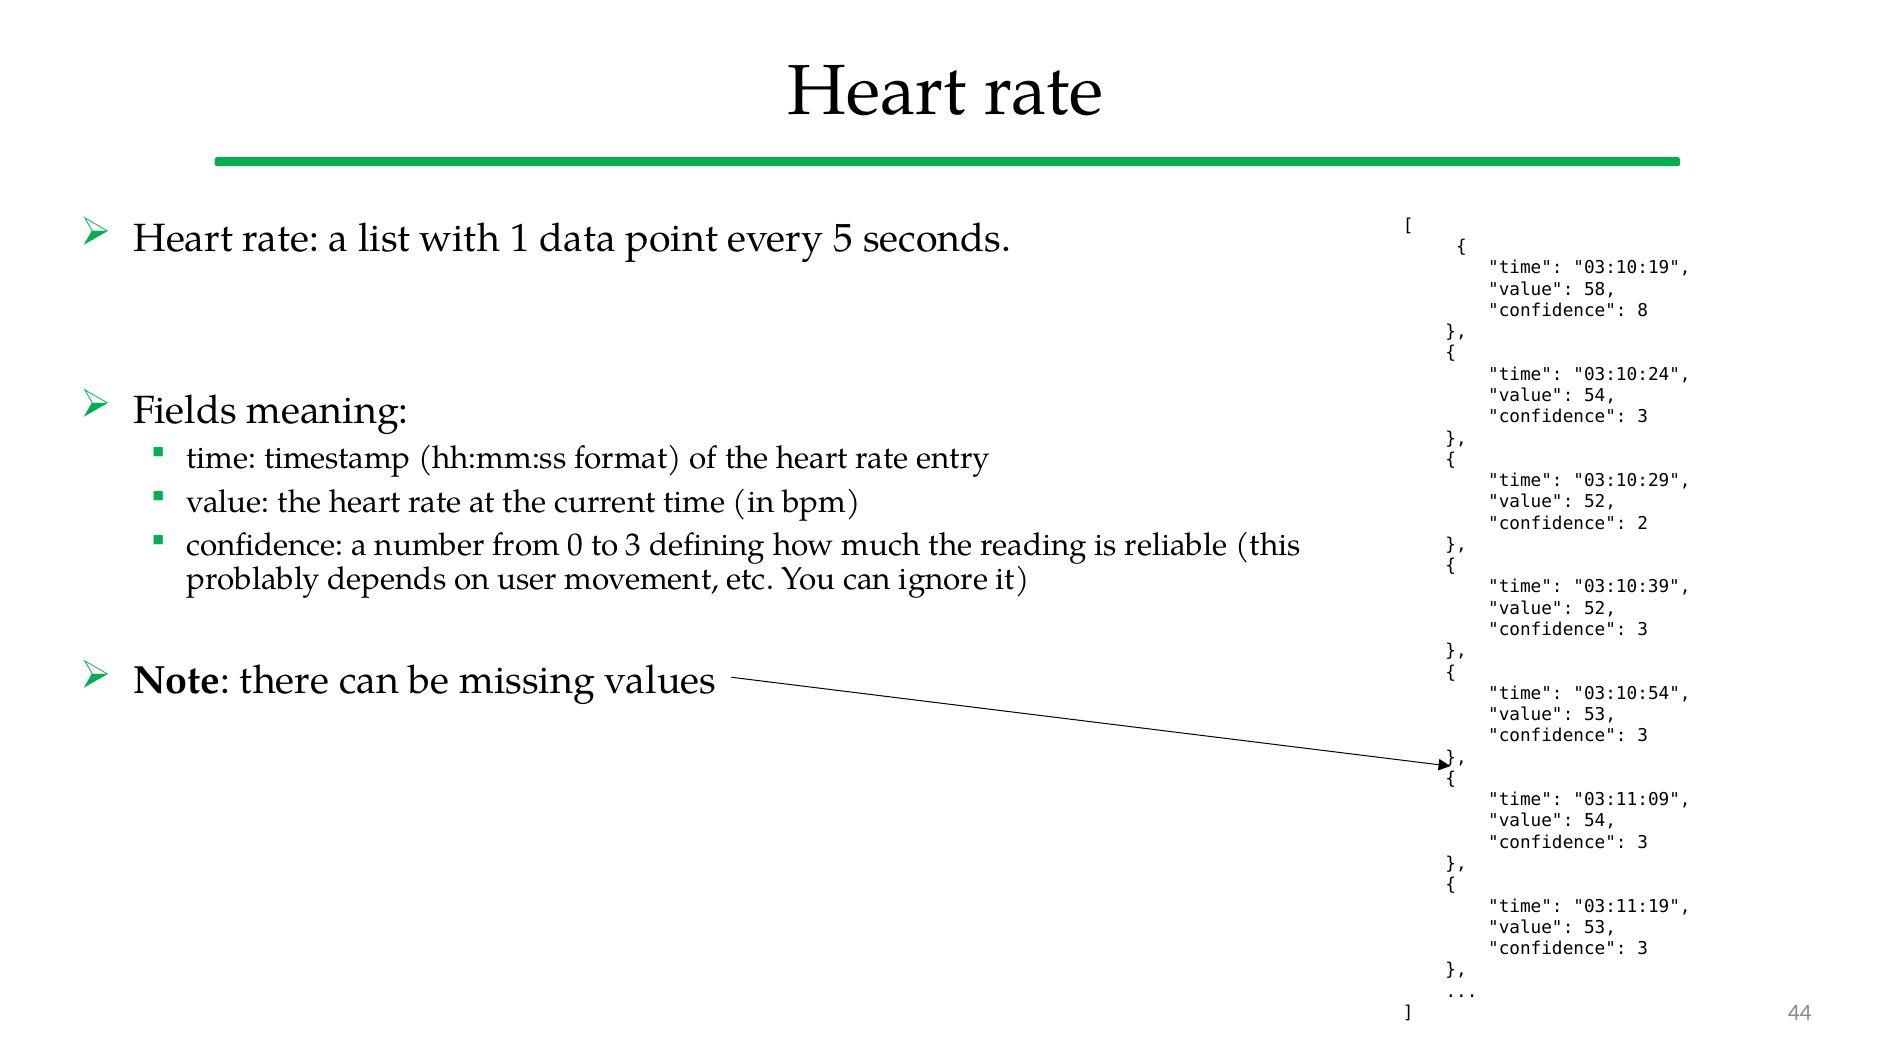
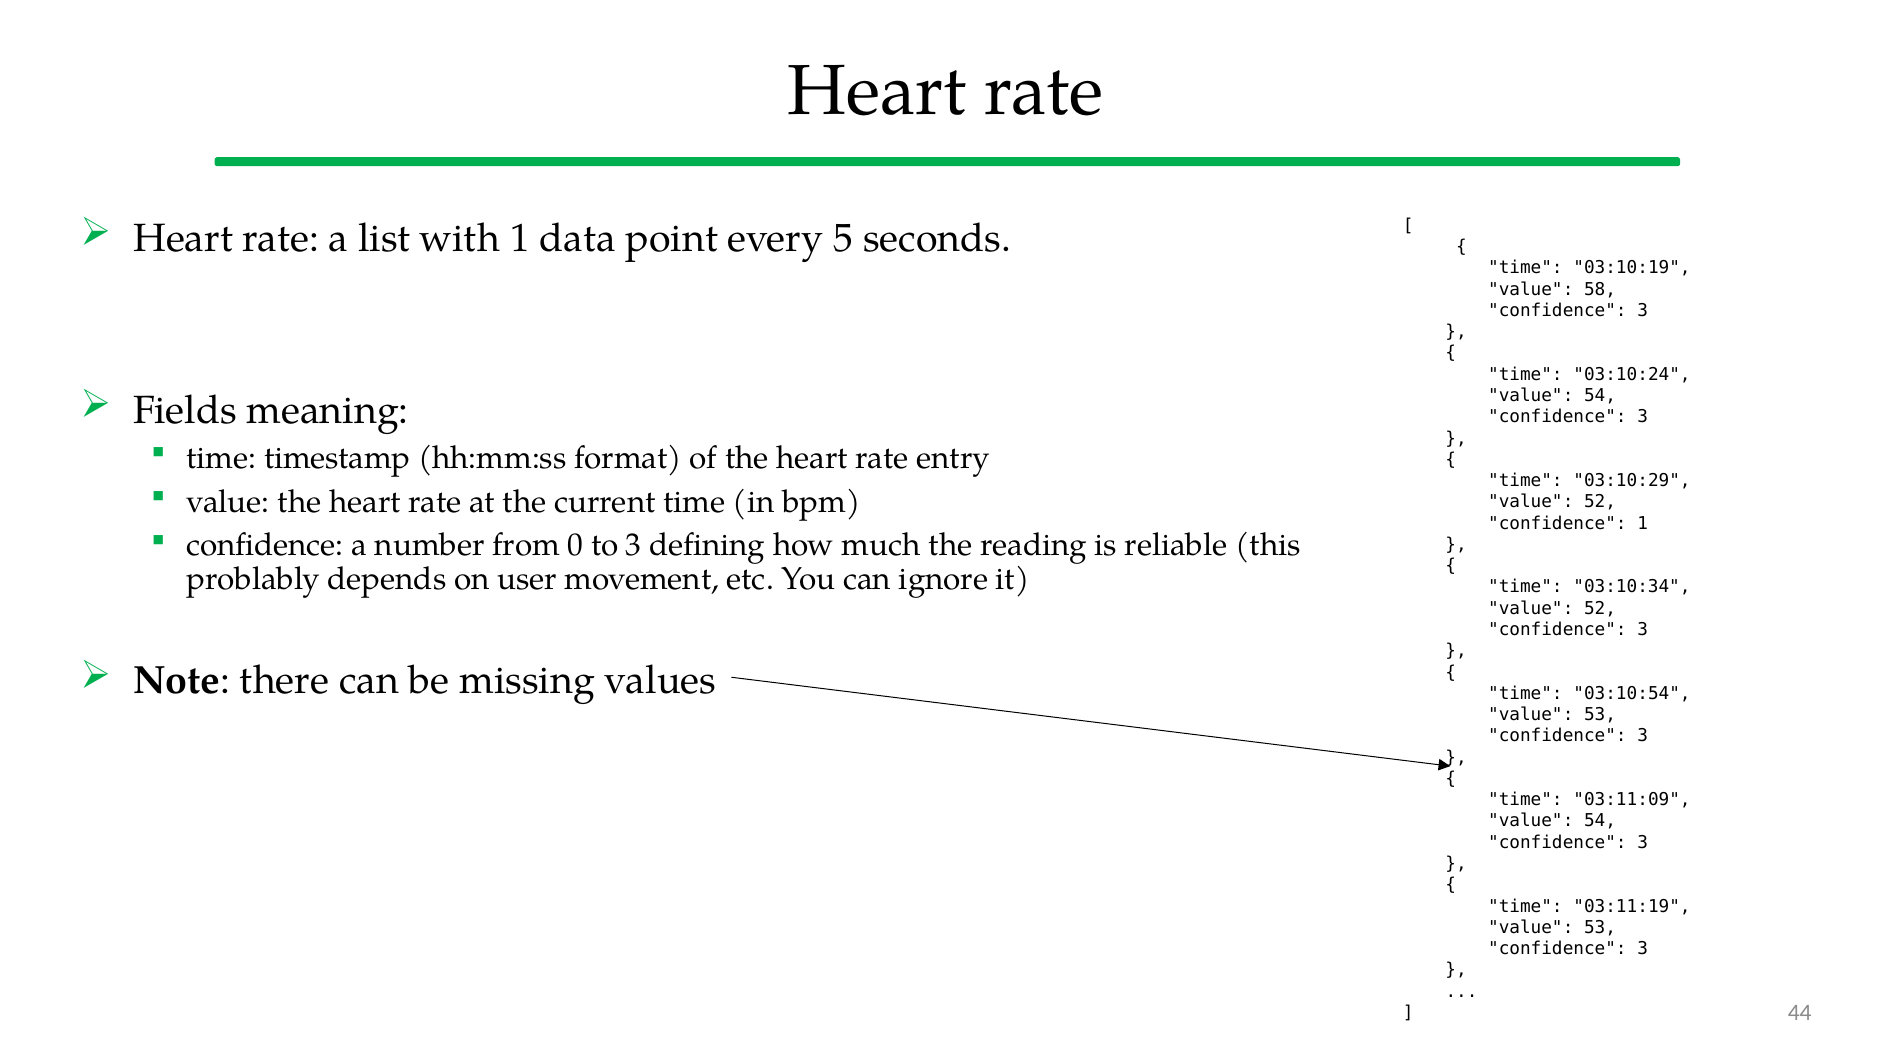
8: 8 -> 3 (1643, 311)
confidence 2: 2 -> 1 (1643, 523)
03:10:39: 03:10:39 -> 03:10:34 (1632, 587)
